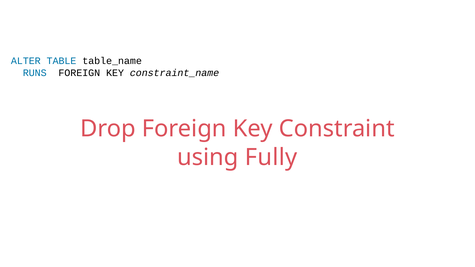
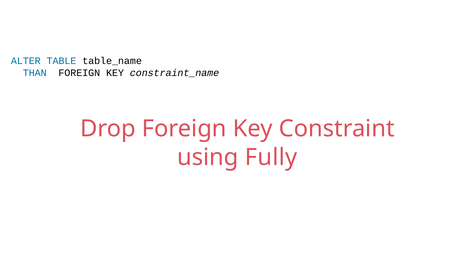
RUNS: RUNS -> THAN (35, 73)
